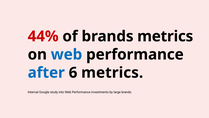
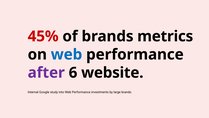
44%: 44% -> 45% (43, 36)
after colour: blue -> purple (46, 72)
6 metrics: metrics -> website (112, 72)
